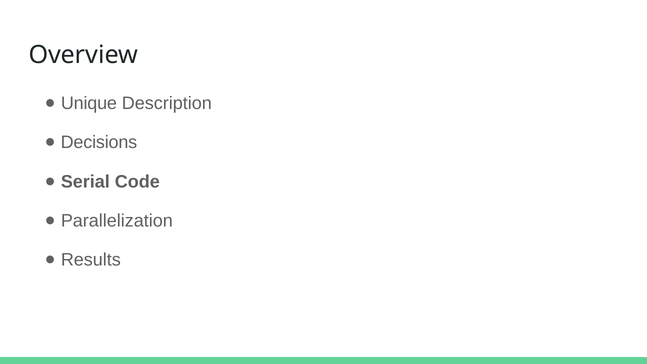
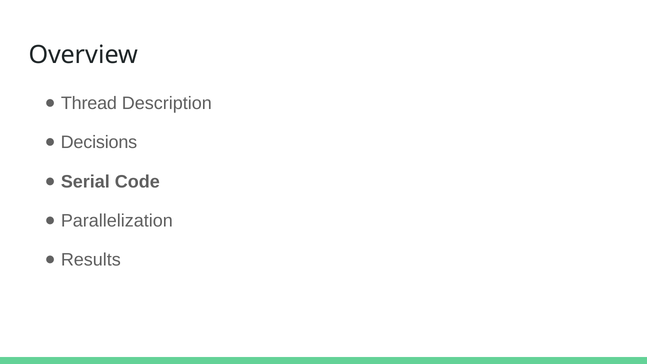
Unique: Unique -> Thread (89, 103)
